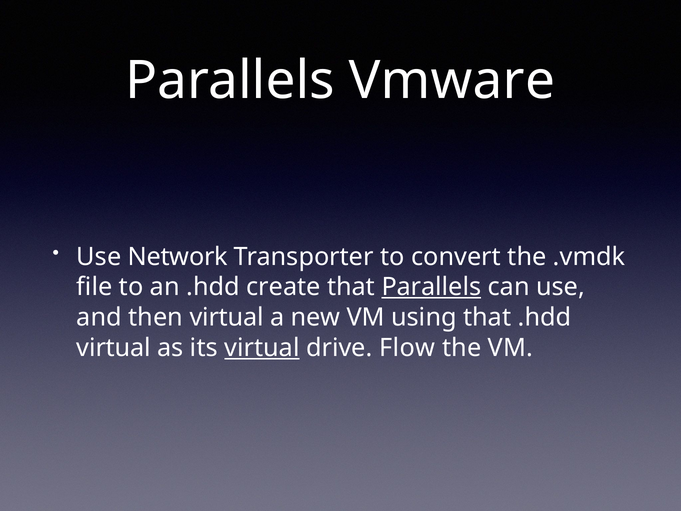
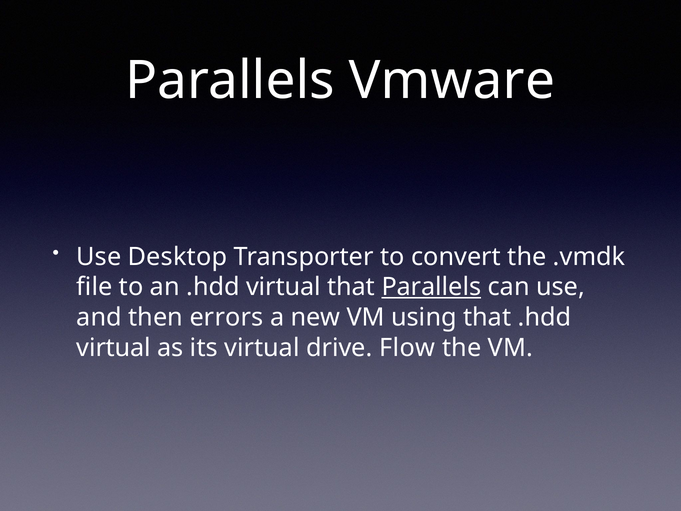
Network: Network -> Desktop (177, 257)
an .hdd create: create -> virtual (283, 287)
then virtual: virtual -> errors (226, 317)
virtual underline: present -> none (262, 348)
